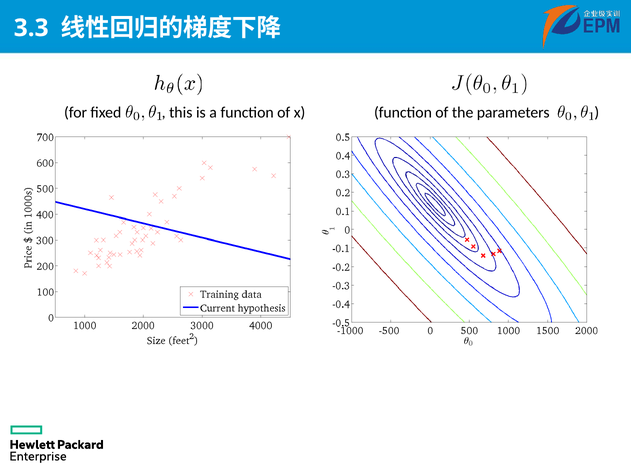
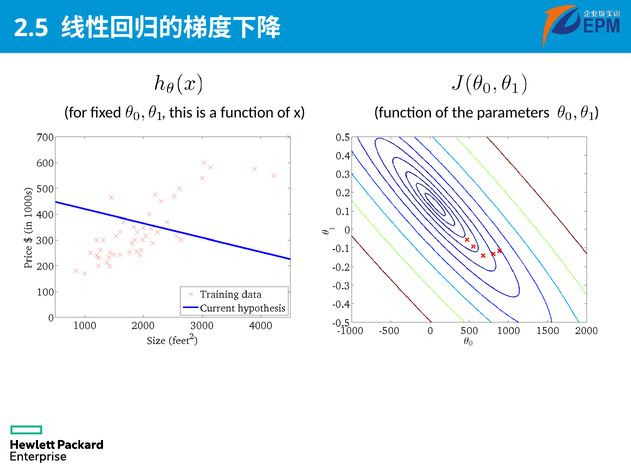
3.3: 3.3 -> 2.5 (31, 28)
